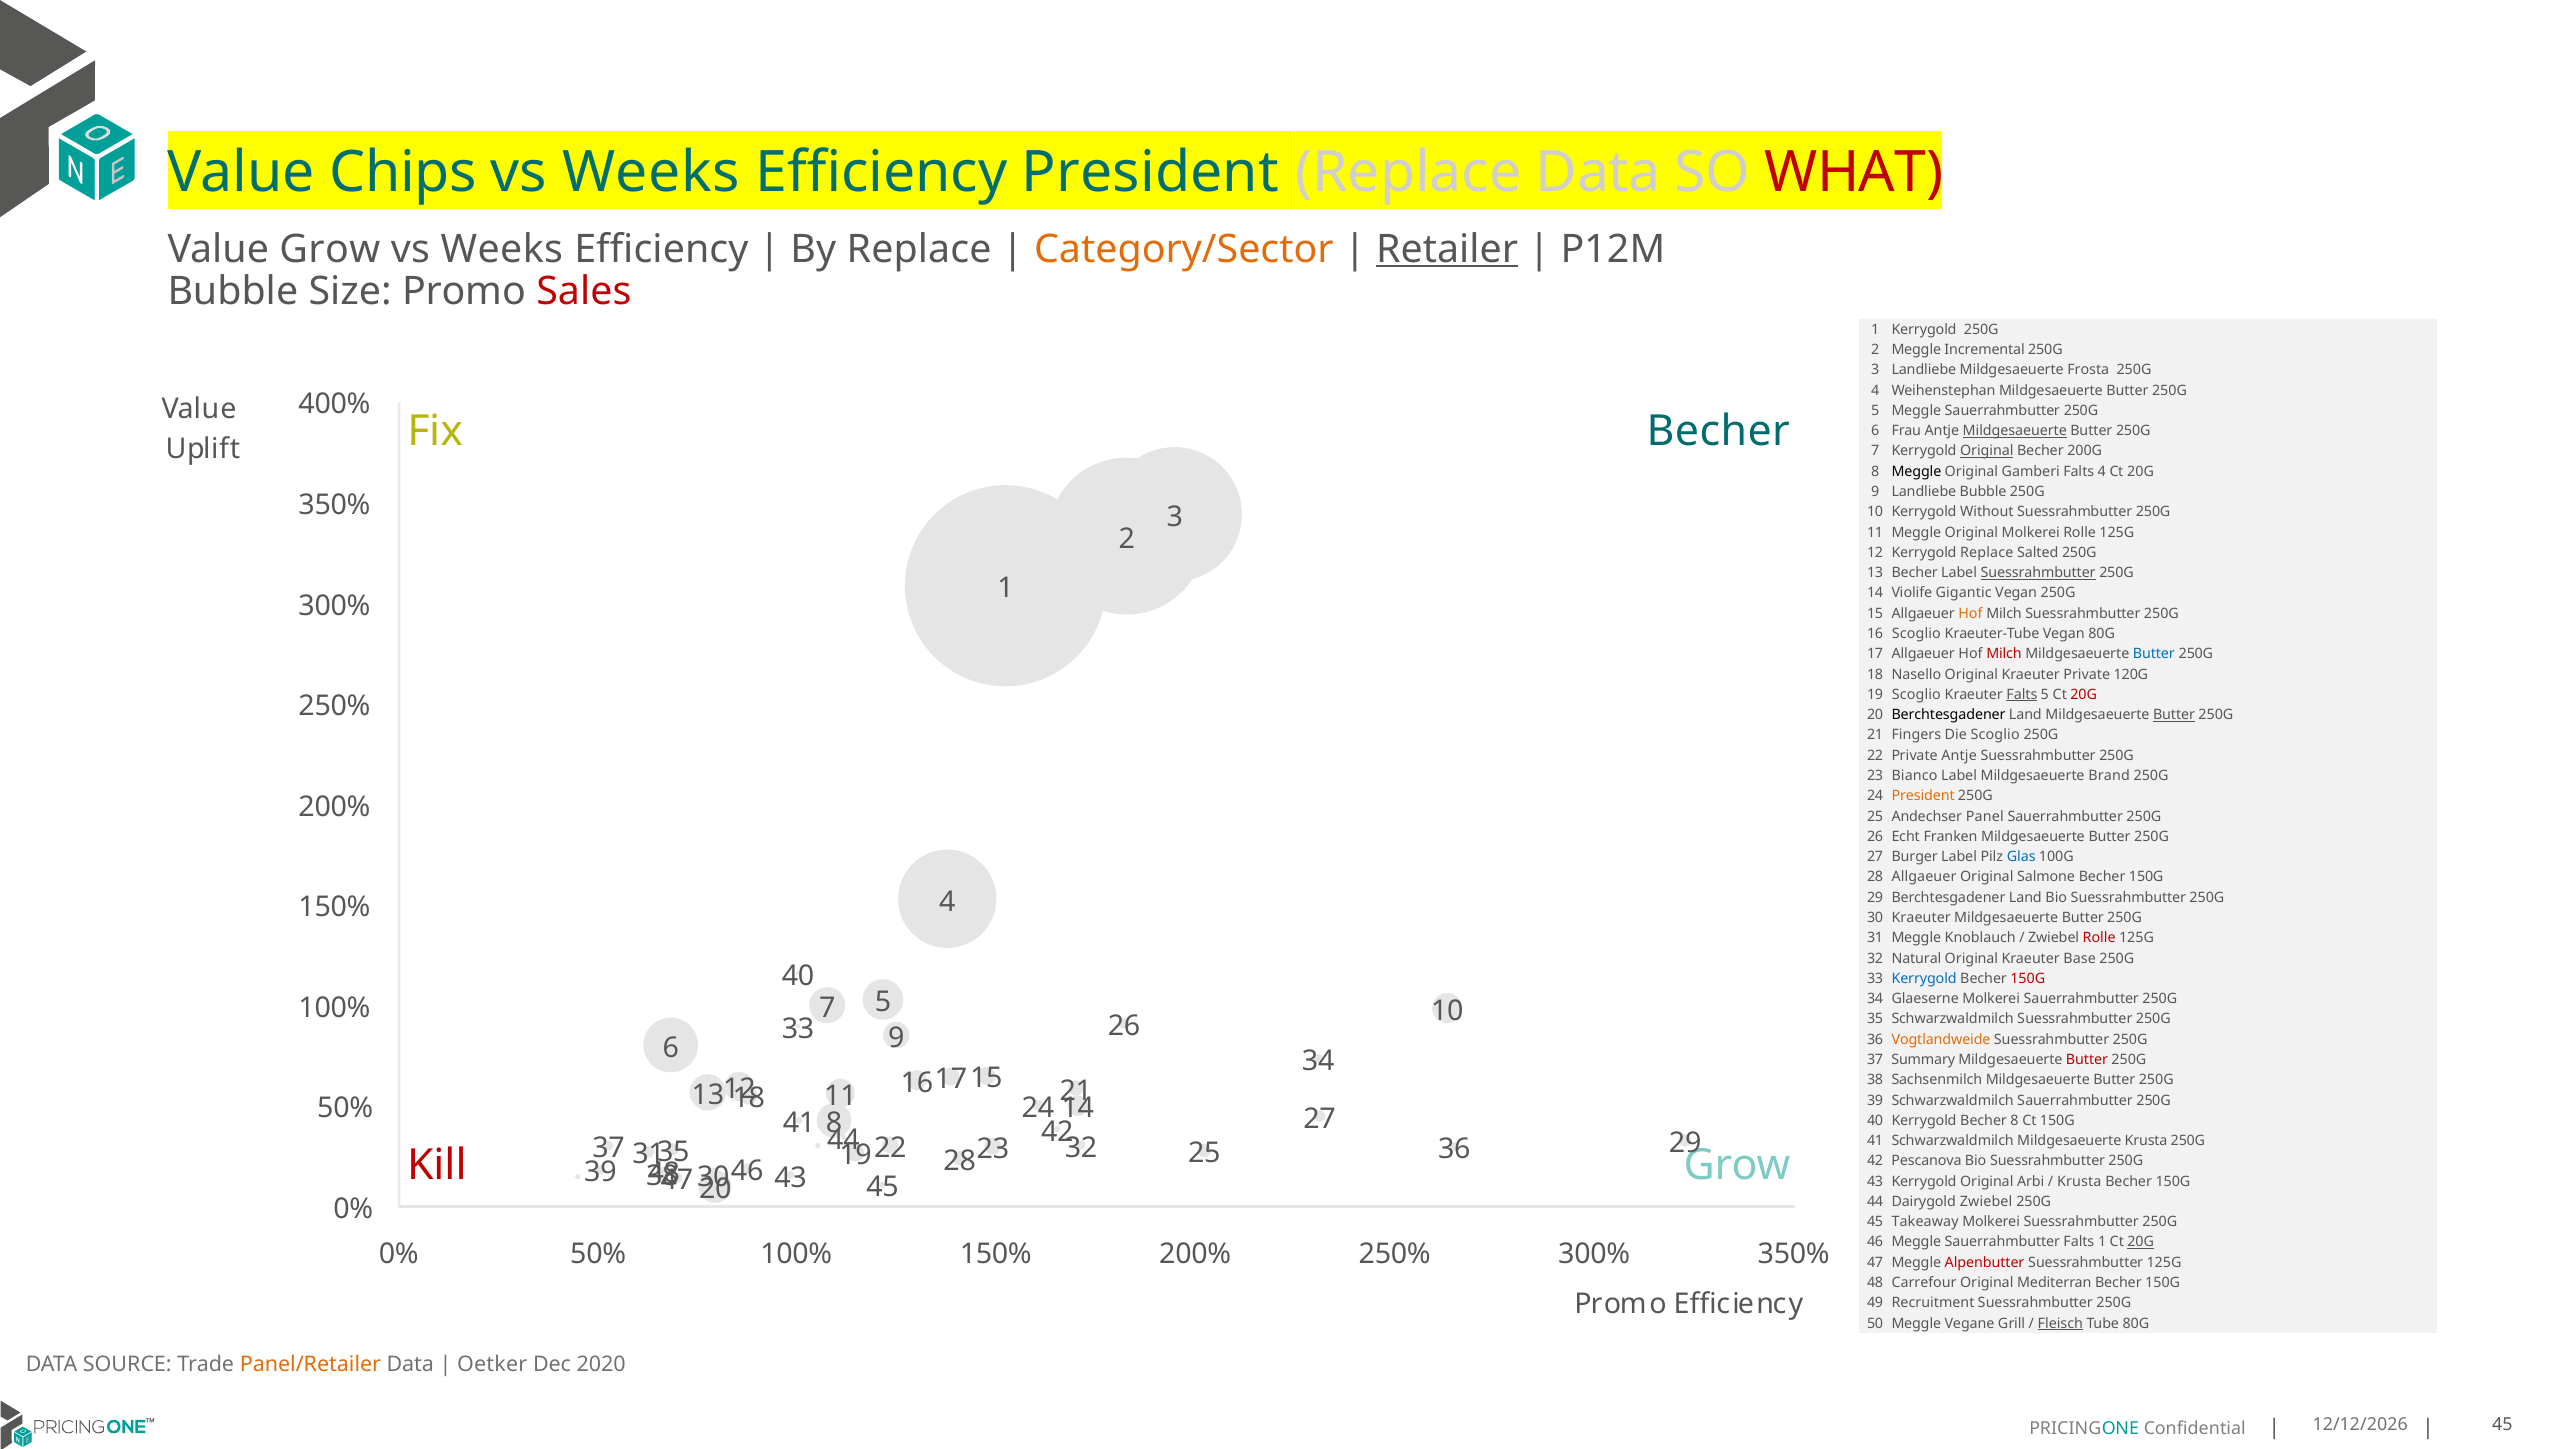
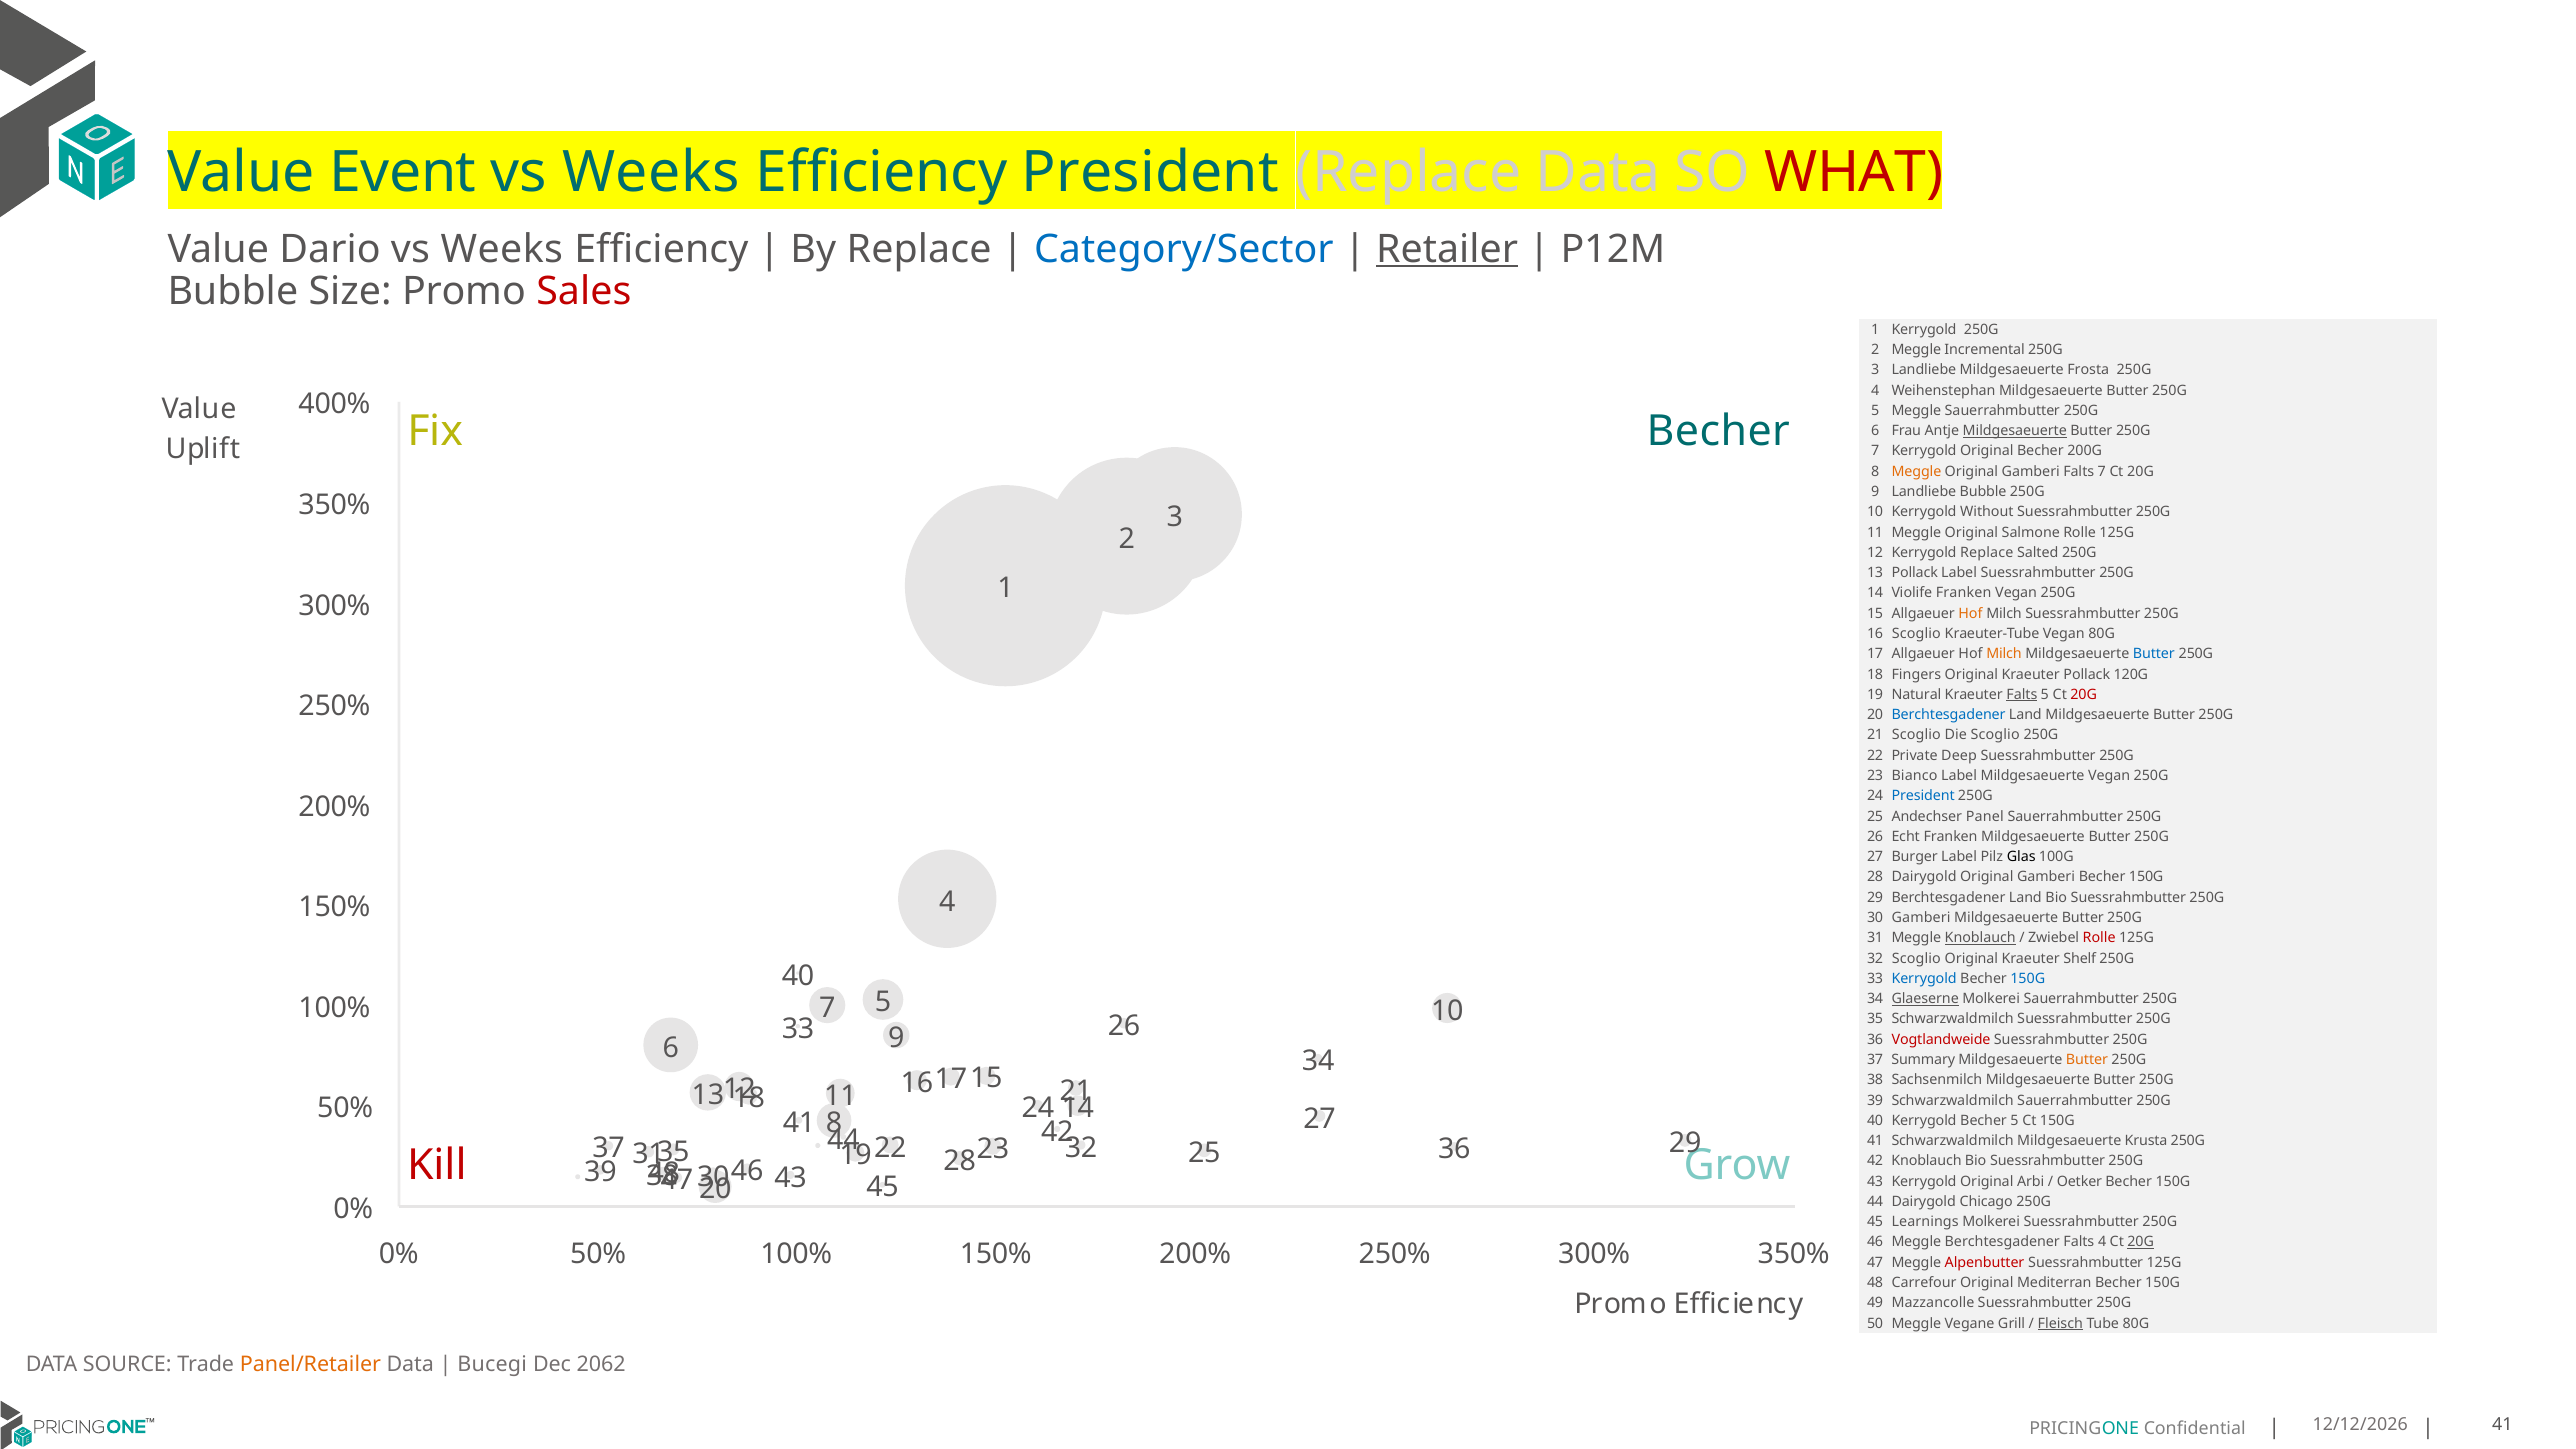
Chips: Chips -> Event (403, 173)
Value Grow: Grow -> Dario (330, 249)
Category/Sector colour: orange -> blue (1184, 249)
Original underline: present -> none (1987, 451)
Meggle colour: black -> orange (1916, 472)
Falts 4: 4 -> 7 (2102, 472)
Original Molkerei: Molkerei -> Salmone (2031, 532)
13 Becher: Becher -> Pollack (1915, 573)
Suessrahmbutter underline: present -> none (2038, 573)
Violife Gigantic: Gigantic -> Franken (1964, 593)
Milch colour: red -> orange (2004, 654)
Nasello: Nasello -> Fingers (1916, 674)
Kraeuter Private: Private -> Pollack (2087, 674)
19 Scoglio: Scoglio -> Natural (1916, 695)
Berchtesgadener colour: black -> blue (1949, 715)
Butter underline: present -> none (2174, 715)
21 Fingers: Fingers -> Scoglio (1916, 735)
Private Antje: Antje -> Deep (1959, 756)
Mildgesaeuerte Brand: Brand -> Vegan (2109, 776)
President colour: orange -> blue (1923, 796)
Glas colour: blue -> black (2021, 857)
28 Allgaeuer: Allgaeuer -> Dairygold (1924, 877)
Salmone: Salmone -> Gamberi (2046, 877)
30 Kraeuter: Kraeuter -> Gamberi (1921, 918)
Knoblauch underline: none -> present (1980, 938)
32 Natural: Natural -> Scoglio (1916, 958)
Base: Base -> Shelf (2080, 958)
150G colour: red -> blue (2028, 979)
Glaeserne underline: none -> present (1925, 999)
Vogtlandweide colour: orange -> red (1941, 1039)
Butter colour: red -> orange (2087, 1060)
Becher 8: 8 -> 5 (2014, 1121)
42 Pescanova: Pescanova -> Knoblauch (1927, 1161)
Krusta: Krusta -> Oetker (2079, 1181)
Dairygold Zwiebel: Zwiebel -> Chicago (1986, 1202)
Takeaway: Takeaway -> Learnings (1925, 1222)
46 Meggle Sauerrahmbutter: Sauerrahmbutter -> Berchtesgadener (2002, 1242)
Falts 1: 1 -> 4 (2102, 1242)
Recruitment: Recruitment -> Mazzancolle (1933, 1303)
Oetker: Oetker -> Bucegi (492, 1365)
2020: 2020 -> 2062 (601, 1365)
45: 45 -> 41 (2502, 1425)
